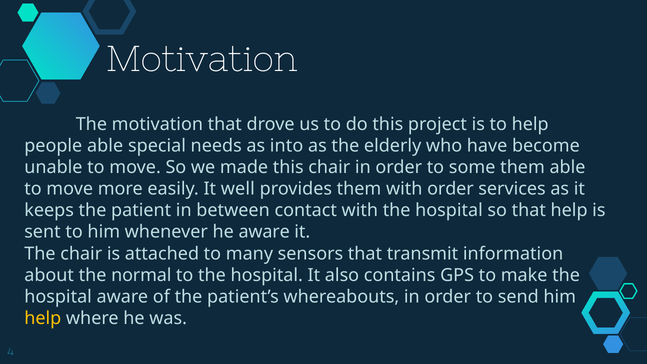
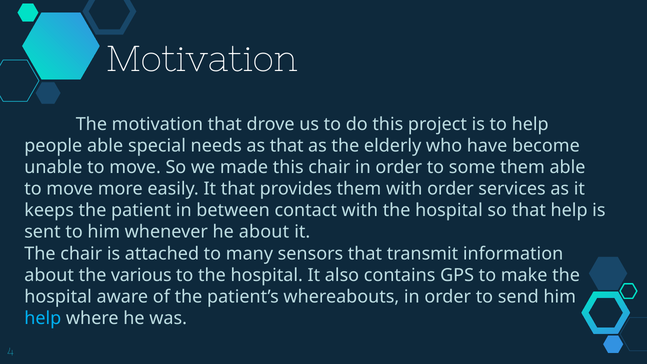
as into: into -> that (287, 146)
It well: well -> that (238, 189)
he aware: aware -> about (264, 232)
normal: normal -> various (141, 275)
help colour: yellow -> light blue (43, 318)
